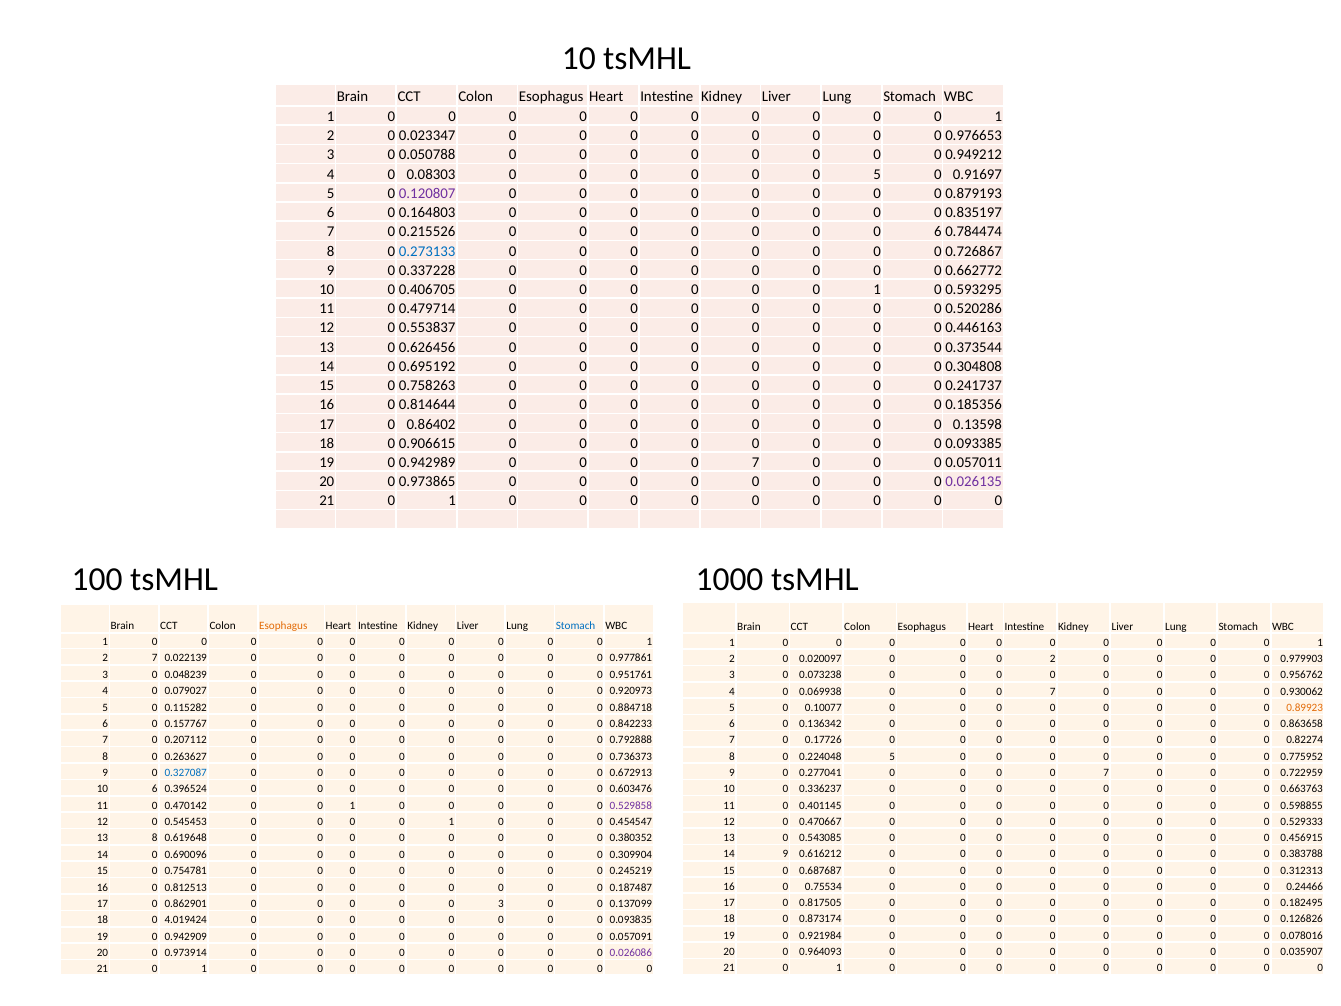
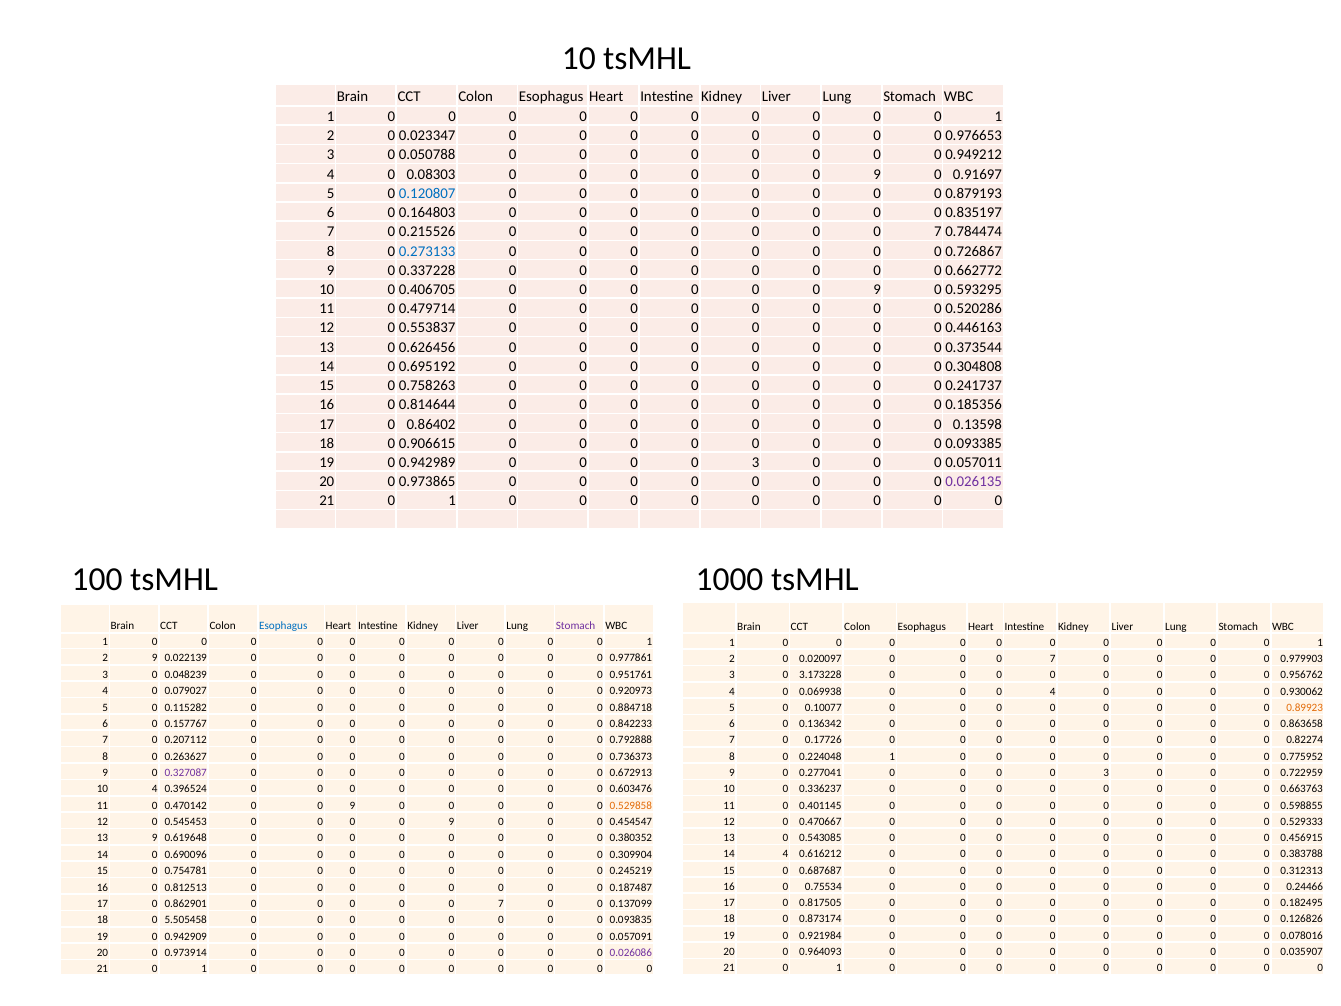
5: 5 -> 9 (877, 174)
0.120807 colour: purple -> blue (427, 193)
6: 6 -> 7 (938, 232)
1: 1 -> 9 (877, 289)
7: 7 -> 3 (756, 462)
Esophagus colour: orange -> blue (283, 626)
Stomach colour: blue -> purple (576, 626)
2 7: 7 -> 9 (155, 658)
2: 2 -> 7 (1053, 659)
0.073238: 0.073238 -> 3.173228 (820, 675)
7: 7 -> 4 (1053, 691)
0.224048 5: 5 -> 1 (892, 756)
0.327087 colour: blue -> purple (186, 773)
7: 7 -> 3 (1106, 773)
10 6: 6 -> 4 (155, 789)
0.470142 0 0 1: 1 -> 9 (353, 805)
0.529858 colour: purple -> orange (631, 805)
1: 1 -> 9 (451, 822)
13 8: 8 -> 9 (155, 838)
14 9: 9 -> 4 (785, 854)
3: 3 -> 7 (501, 904)
4.019424: 4.019424 -> 5.505458 (186, 920)
